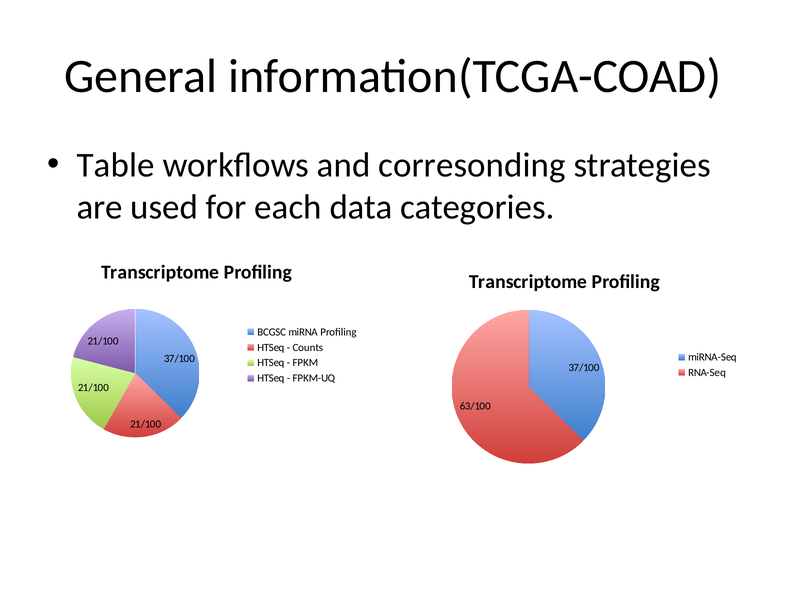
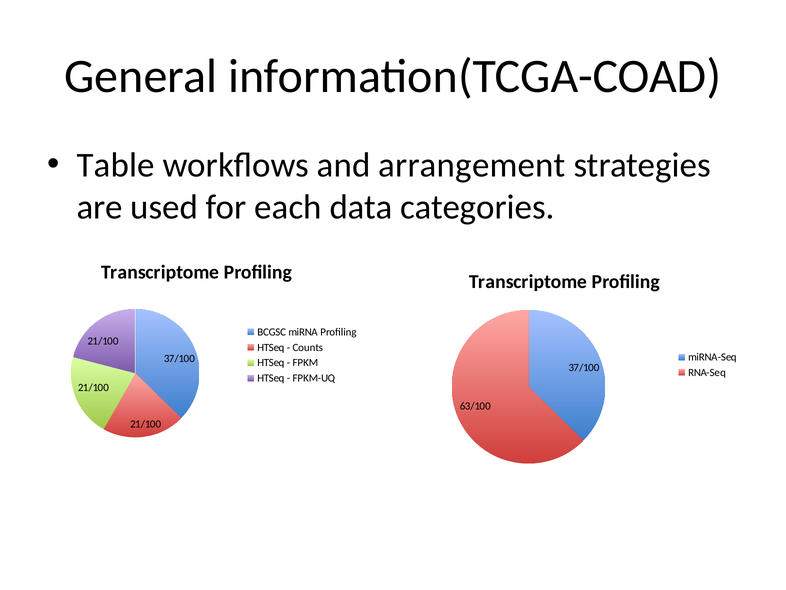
corresonding: corresonding -> arrangement (472, 165)
